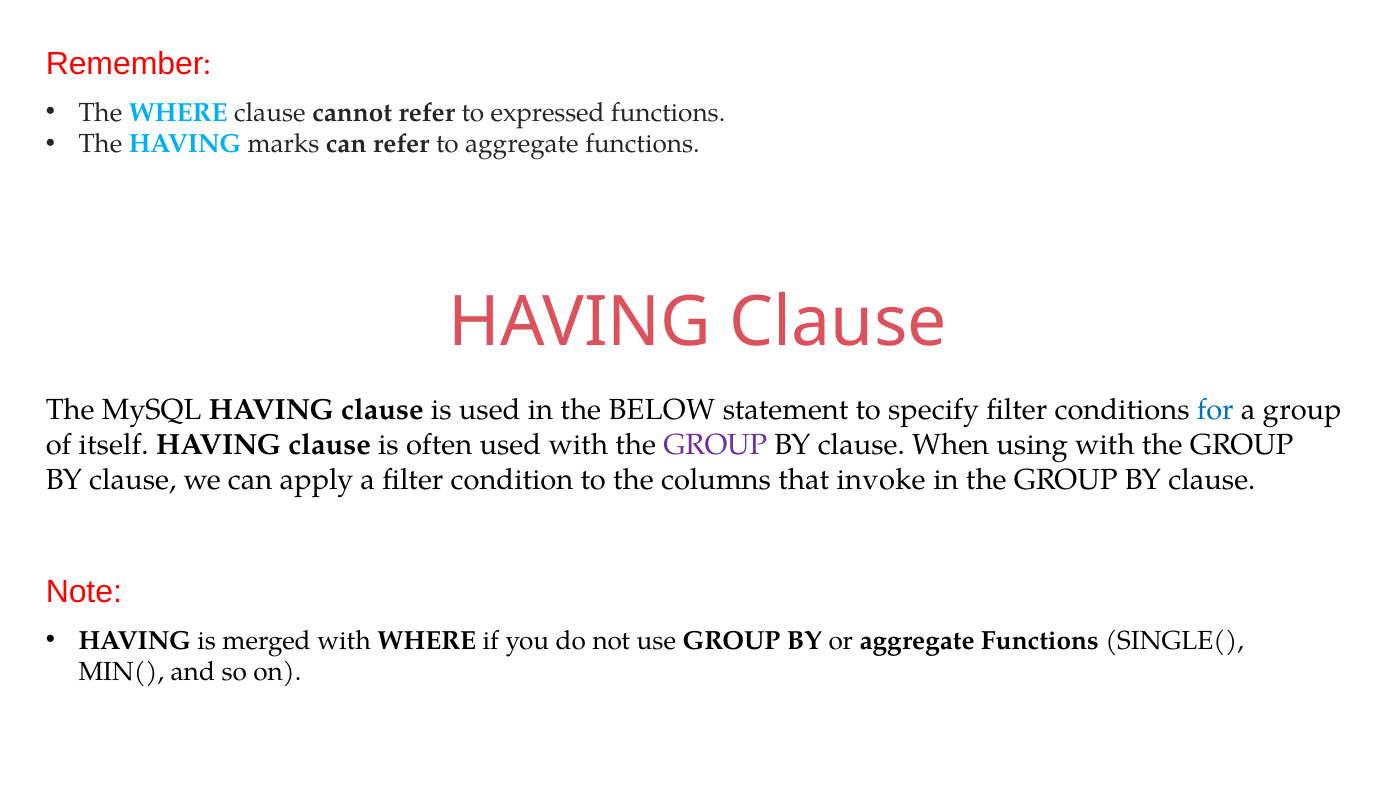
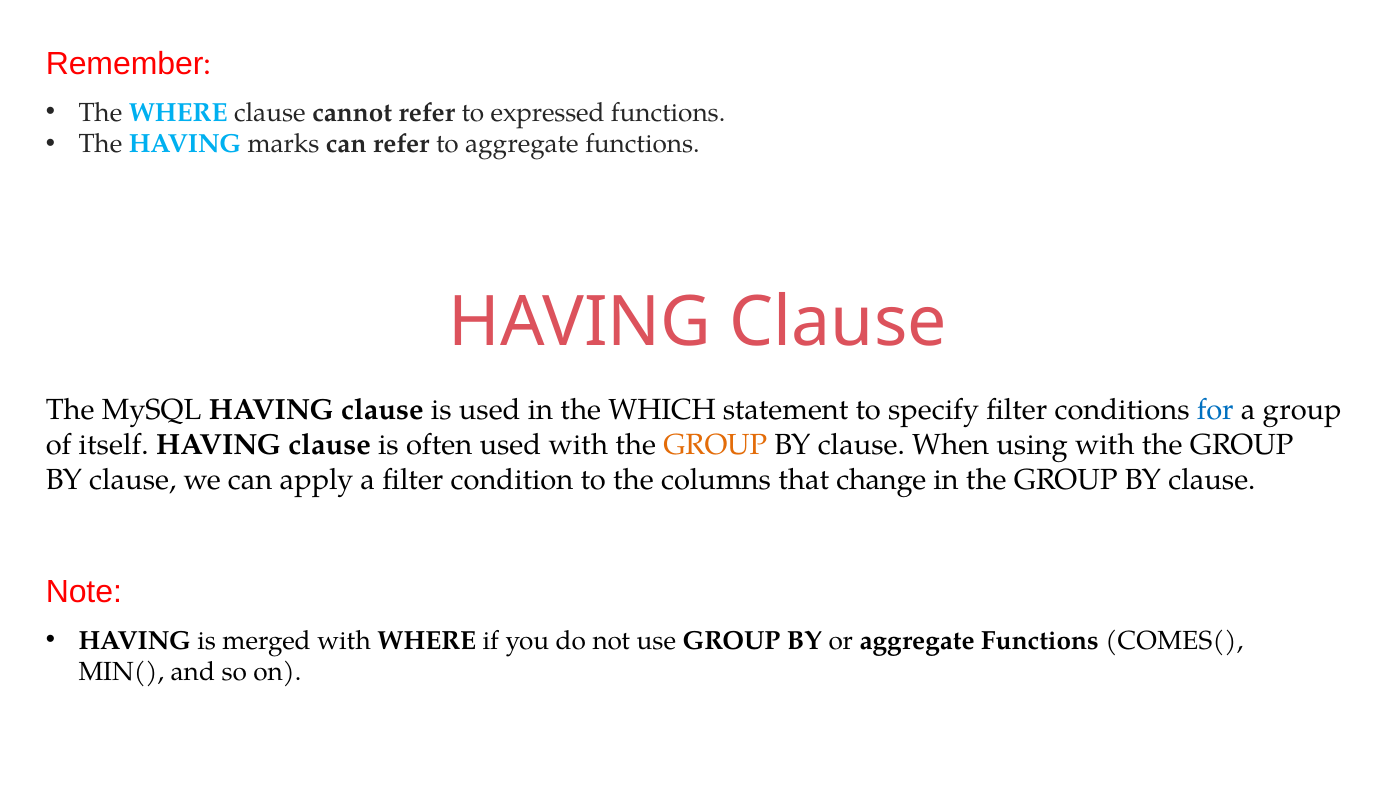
BELOW: BELOW -> WHICH (662, 410)
GROUP colour: purple -> orange (715, 445)
invoke: invoke -> change (881, 480)
SINGLE(: SINGLE( -> COMES( (1174, 641)
